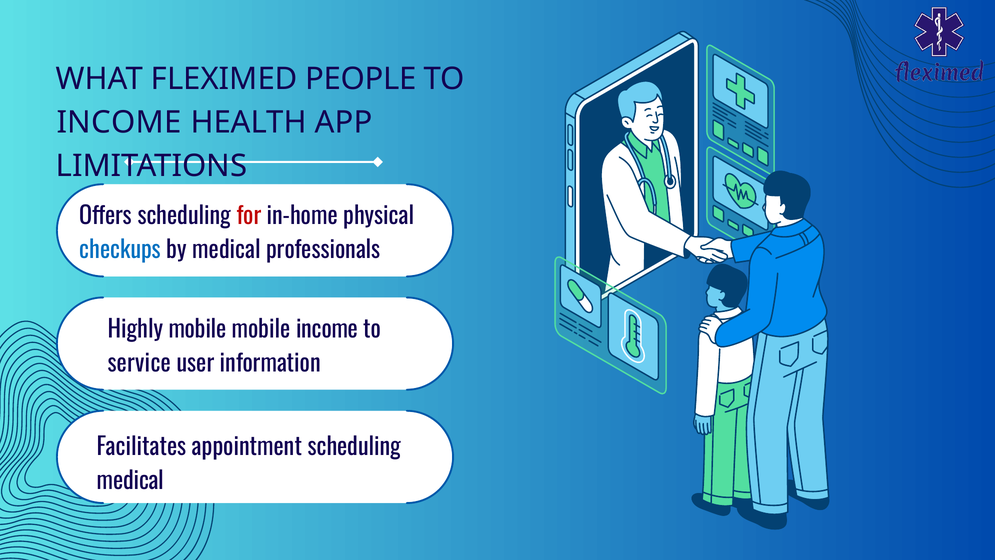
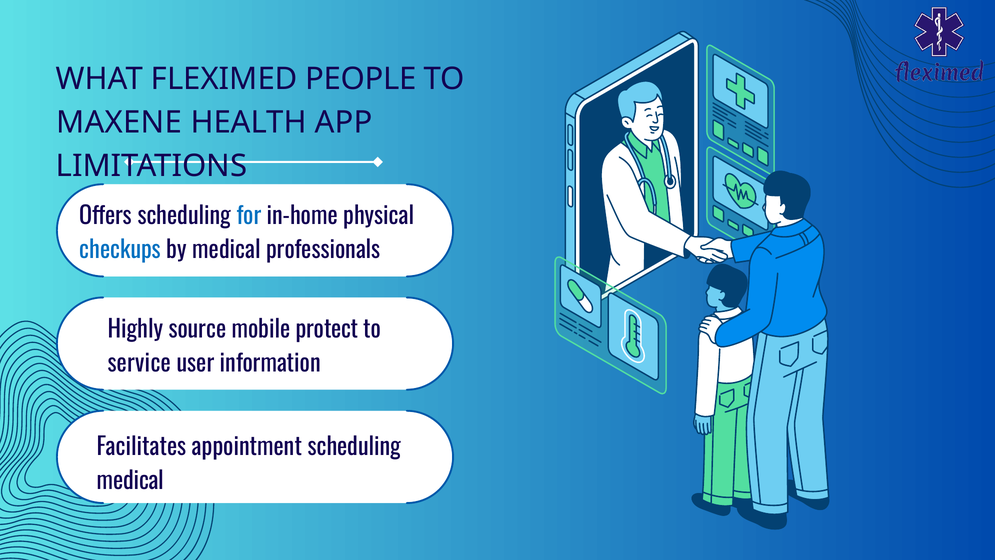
INCOME: INCOME -> MAXENE (119, 122)
for colour: red -> blue (249, 216)
Highly mobile: mobile -> source (197, 330)
mobile income: income -> protect (327, 330)
